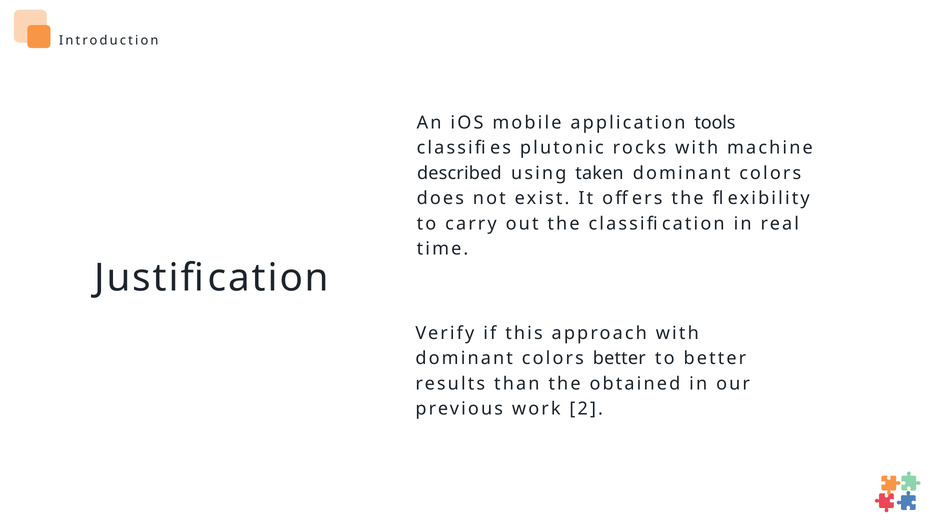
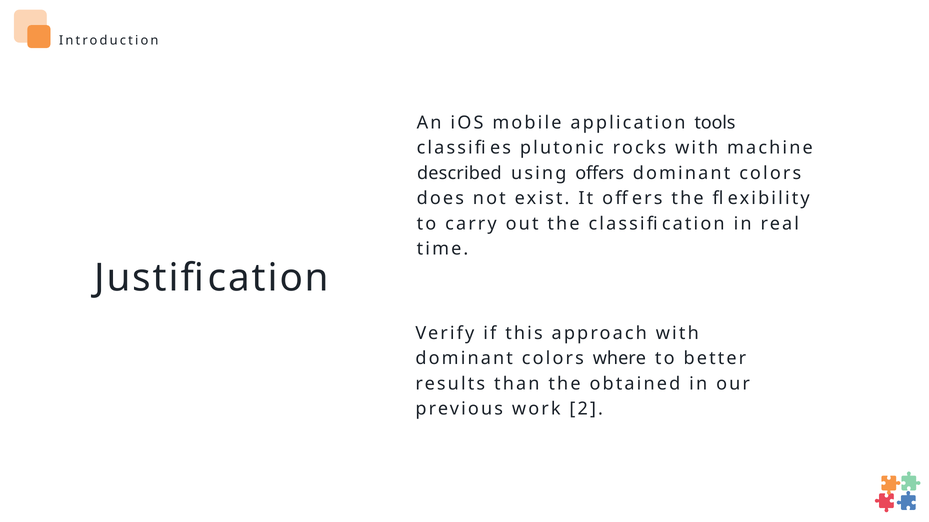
using taken: taken -> offers (600, 173)
colors better: better -> where (619, 359)
